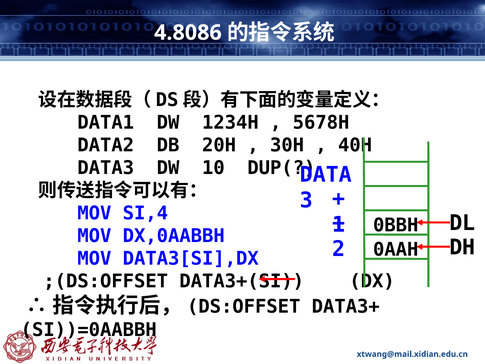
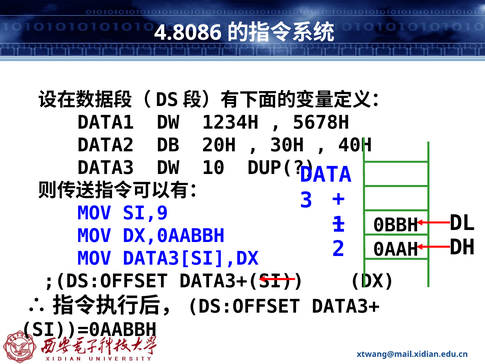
SI,4: SI,4 -> SI,9 (146, 213)
